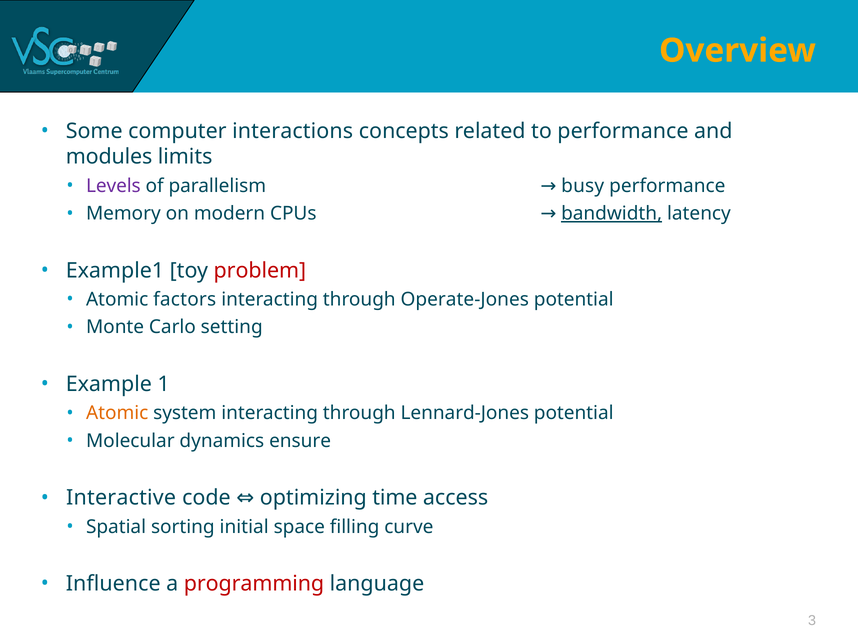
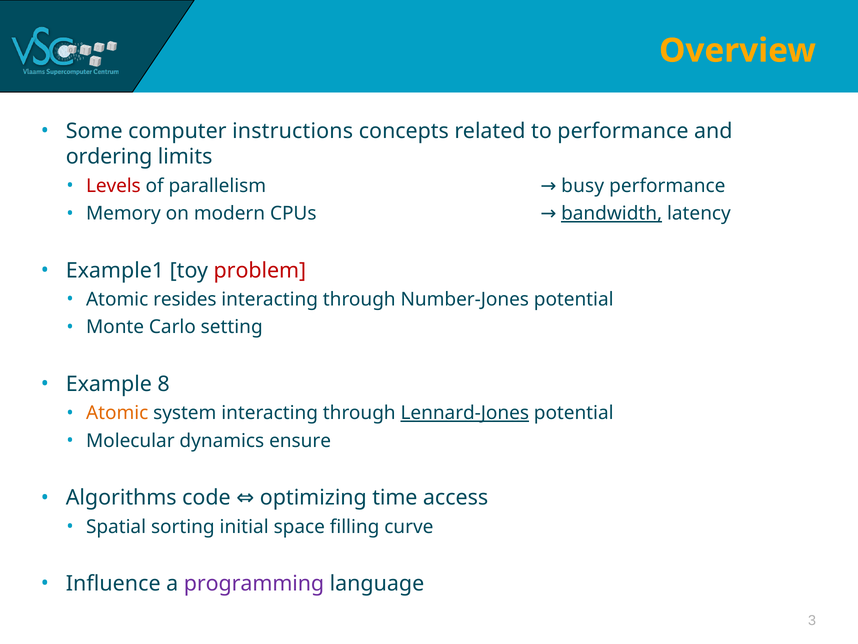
interactions: interactions -> instructions (293, 131)
modules: modules -> ordering (109, 157)
Levels colour: purple -> red (113, 186)
factors: factors -> resides (185, 299)
Operate-Jones: Operate-Jones -> Number-Jones (465, 299)
1: 1 -> 8 (164, 384)
Lennard-Jones underline: none -> present (465, 413)
Interactive: Interactive -> Algorithms (121, 497)
programming colour: red -> purple (254, 583)
